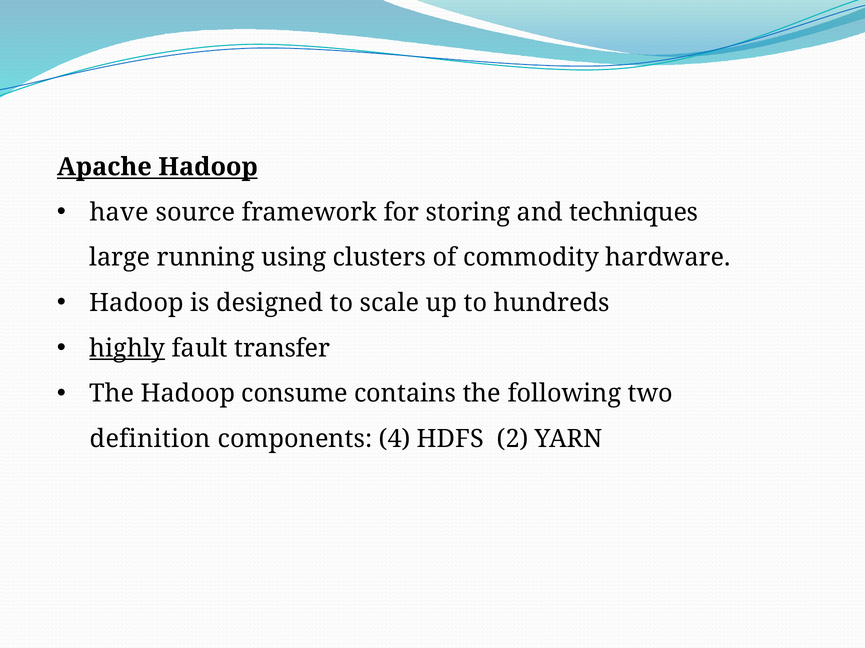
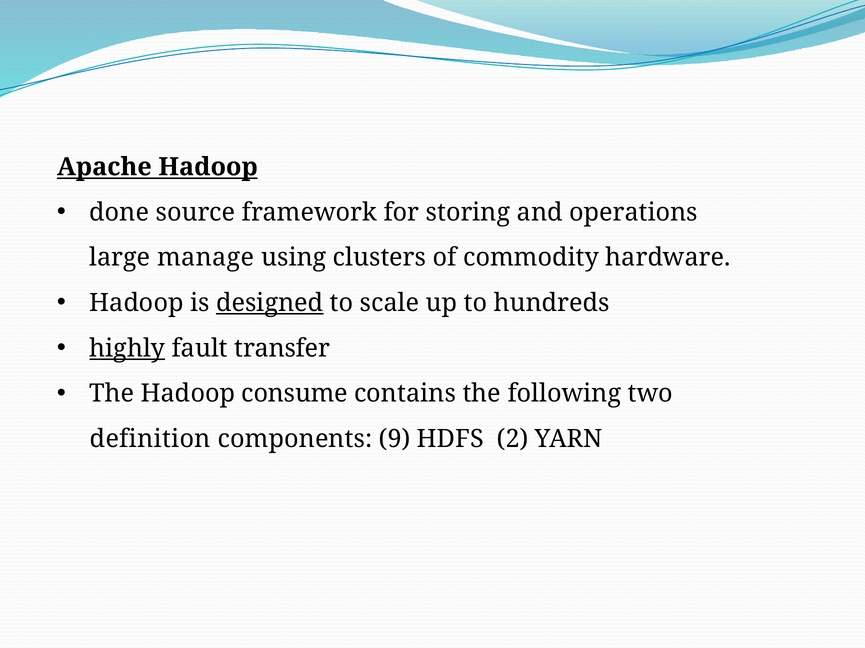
have: have -> done (119, 212)
techniques: techniques -> operations (634, 212)
running: running -> manage (206, 258)
designed underline: none -> present (270, 303)
4: 4 -> 9 (395, 439)
